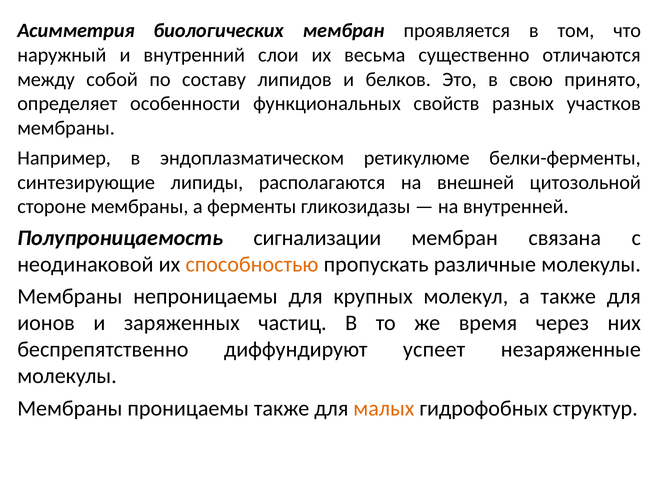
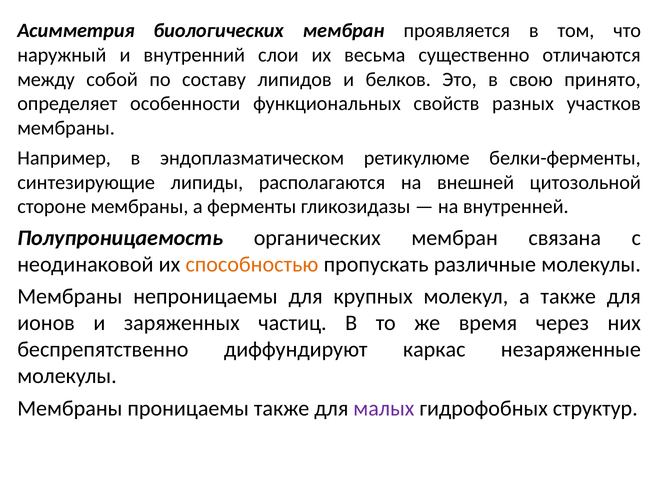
сигнализации: сигнализации -> органических (317, 237)
успеет: успеет -> каркас (434, 349)
малых colour: orange -> purple (384, 408)
